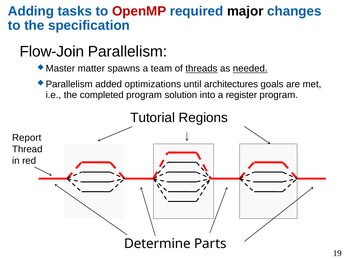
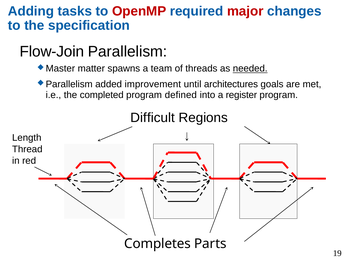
major colour: black -> red (245, 11)
threads underline: present -> none (201, 69)
optimizations: optimizations -> improvement (153, 84)
solution: solution -> defined (181, 95)
Tutorial: Tutorial -> Difficult (153, 118)
Report: Report -> Length (27, 138)
Determine: Determine -> Completes (157, 244)
